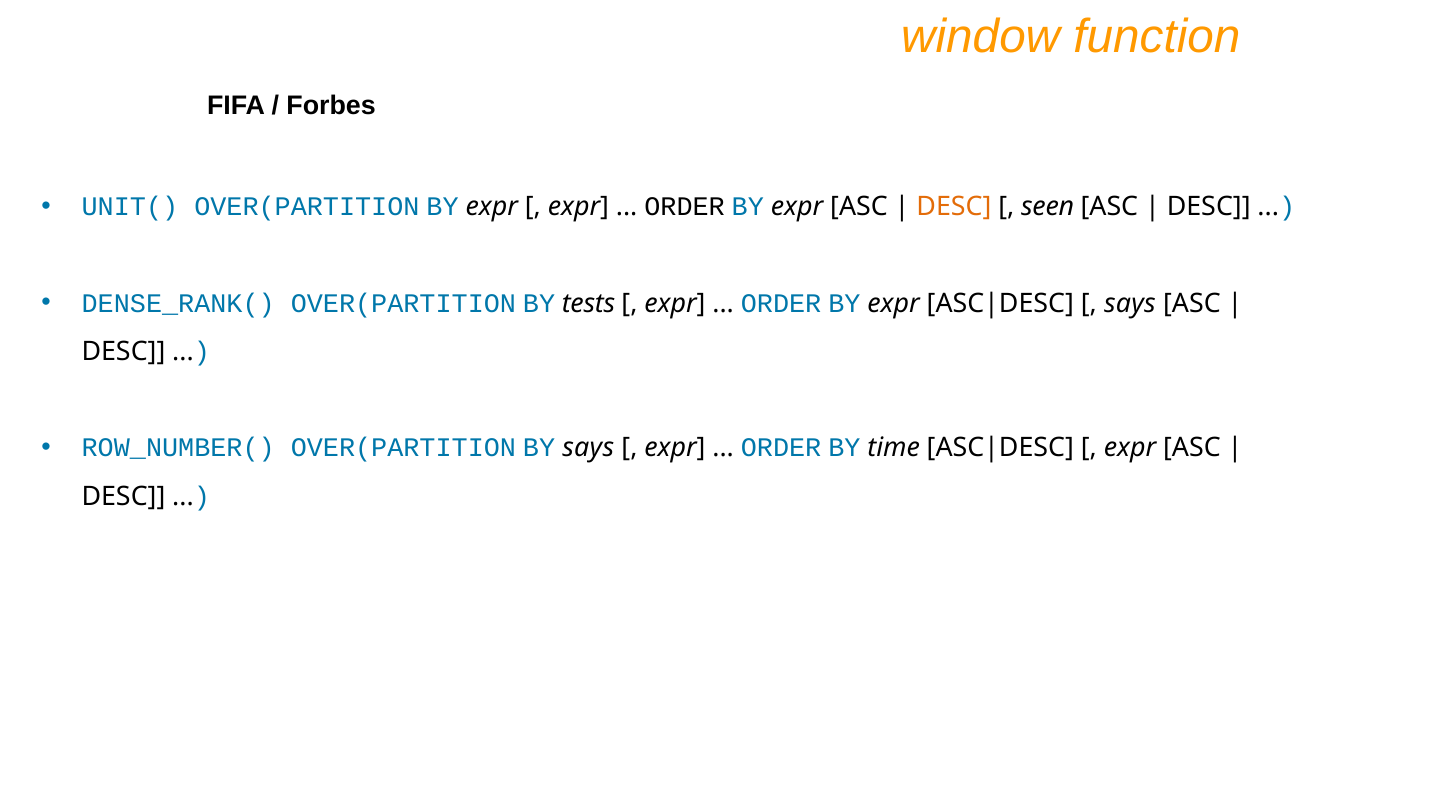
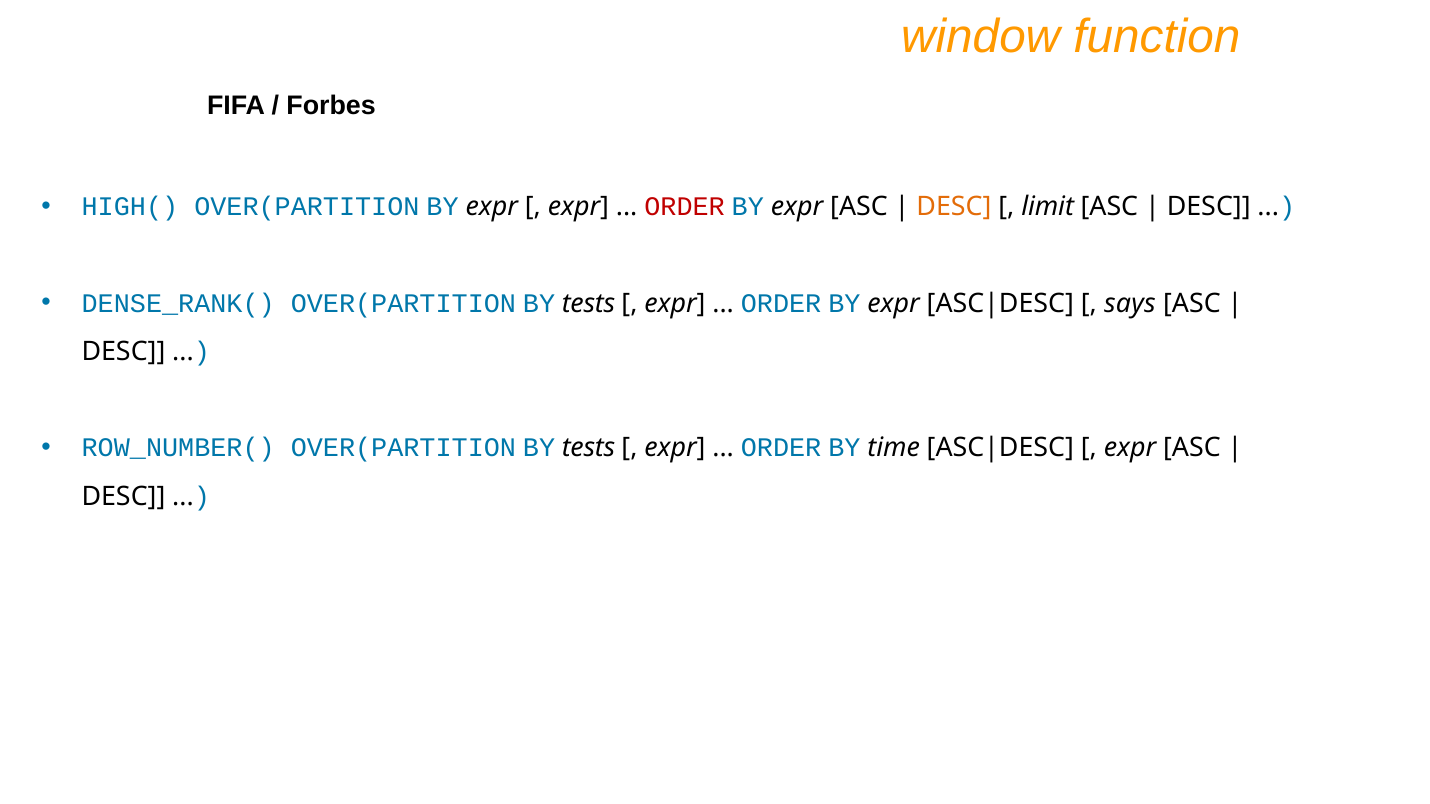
UNIT(: UNIT( -> HIGH( (130, 207)
ORDER colour: black -> red (685, 207)
seen: seen -> limit (1048, 207)
ROW_NUMBER( OVER(PARTITION BY says: says -> tests (588, 448)
